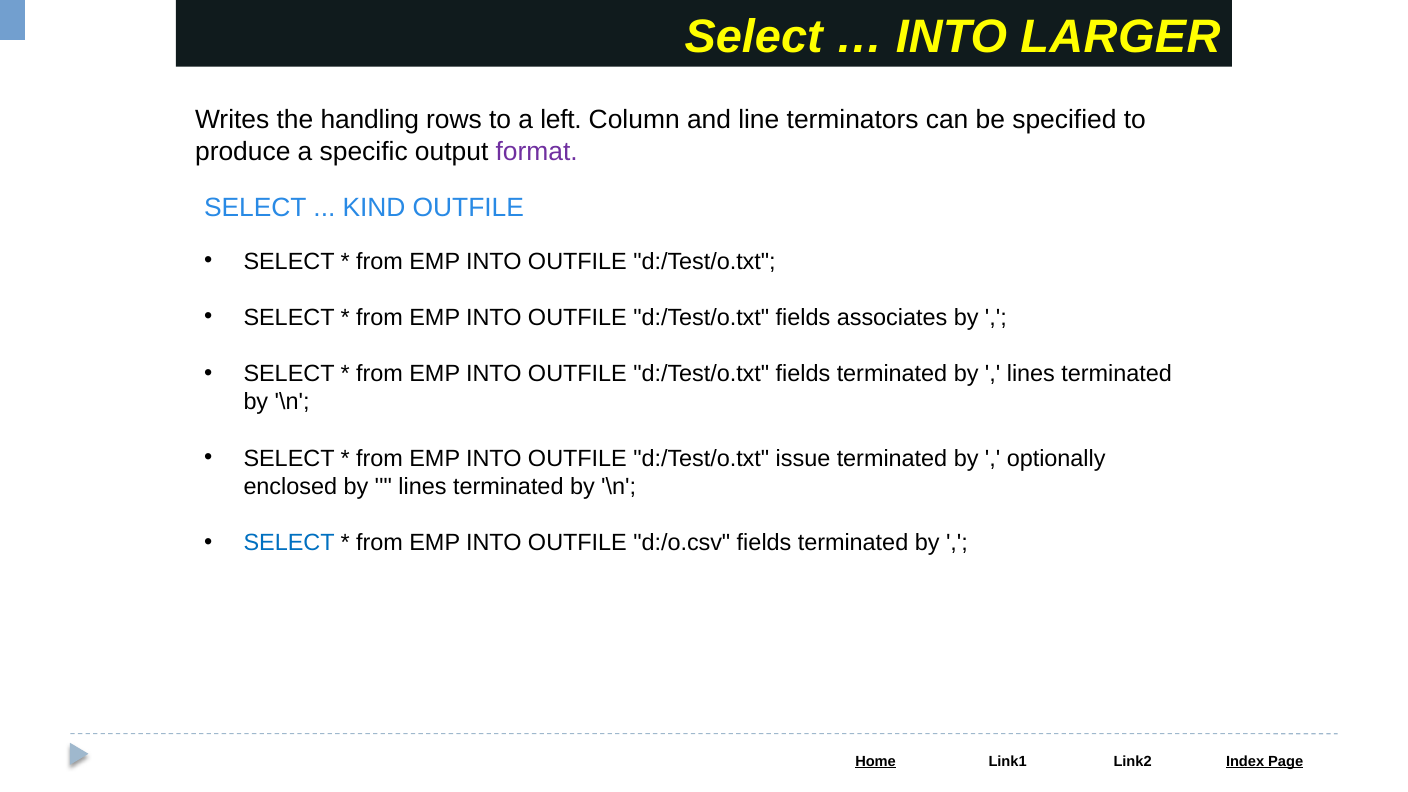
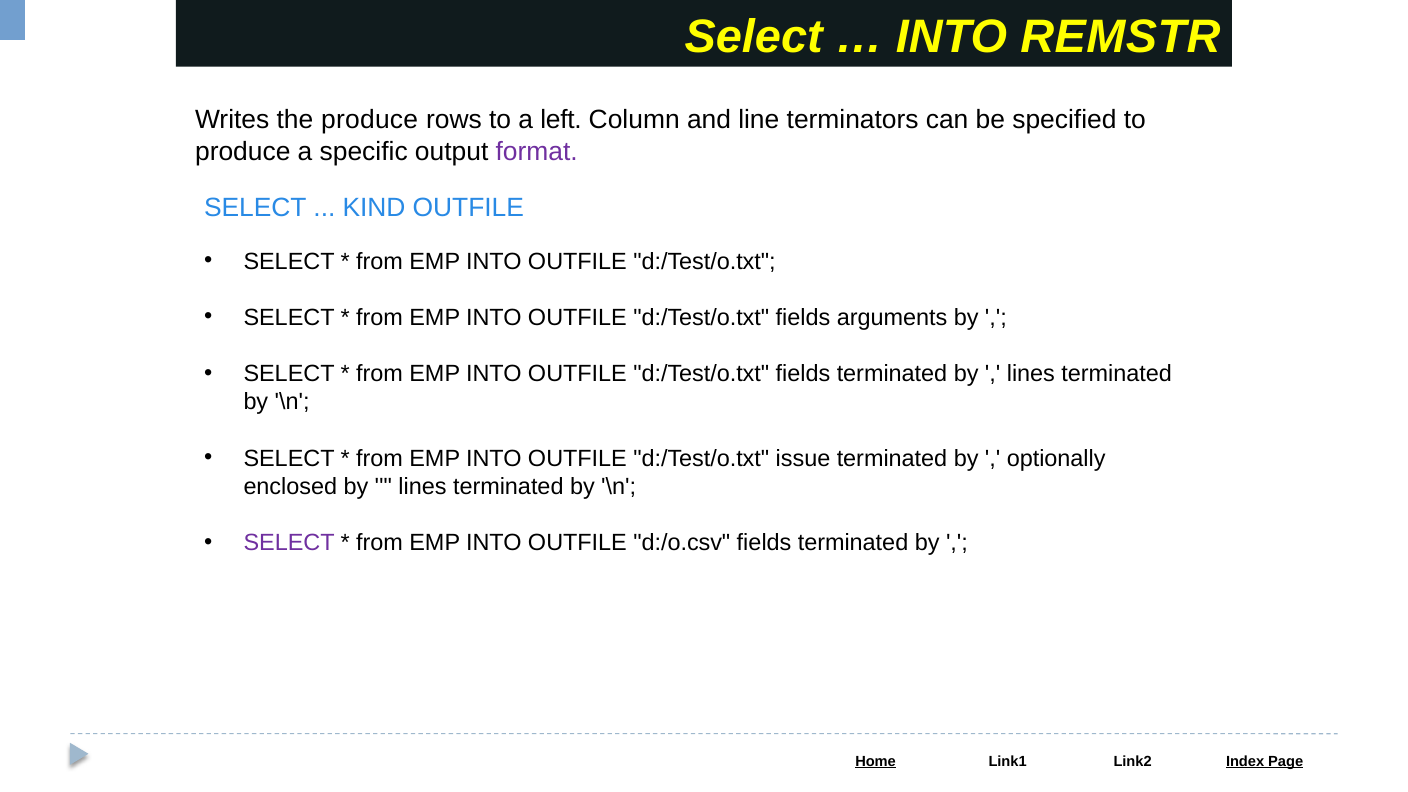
LARGER: LARGER -> REMSTR (1120, 37)
the handling: handling -> produce (370, 120)
associates: associates -> arguments (892, 318)
SELECT colour: blue -> purple (289, 543)
